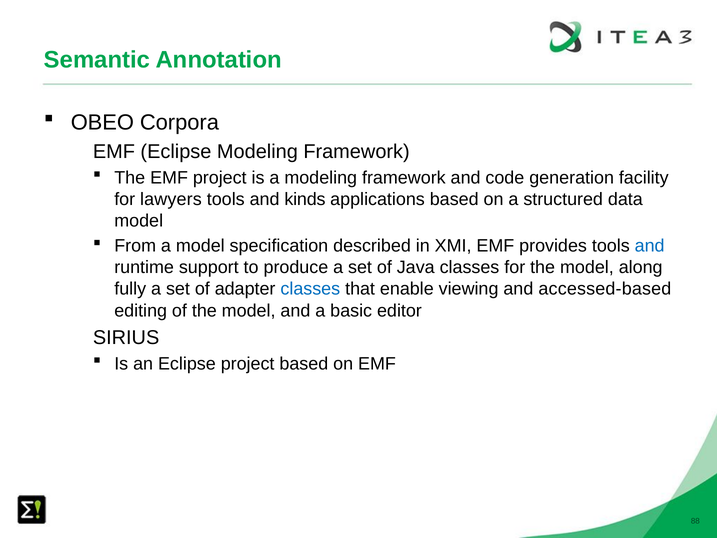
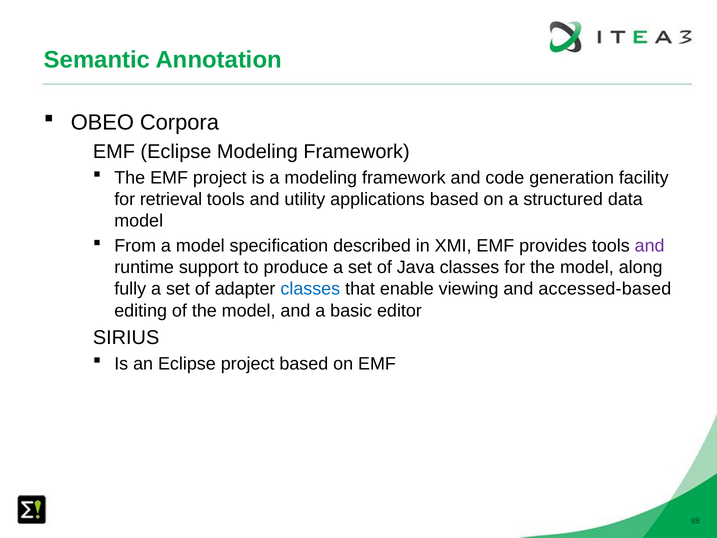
lawyers: lawyers -> retrieval (171, 199)
kinds: kinds -> utility (305, 199)
and colour: blue -> purple (650, 246)
